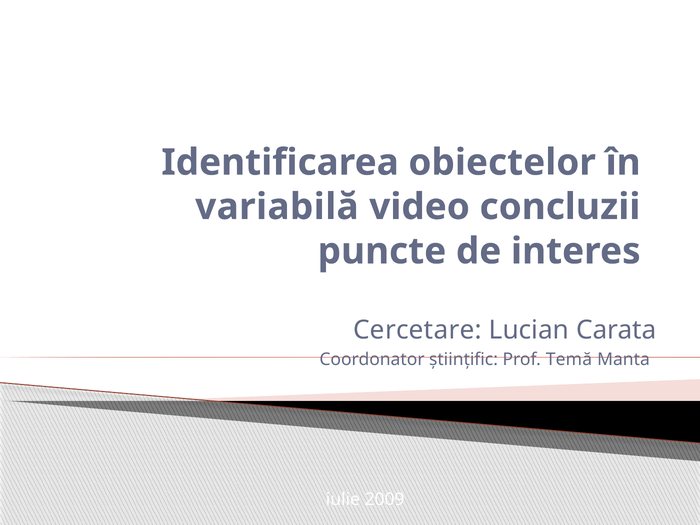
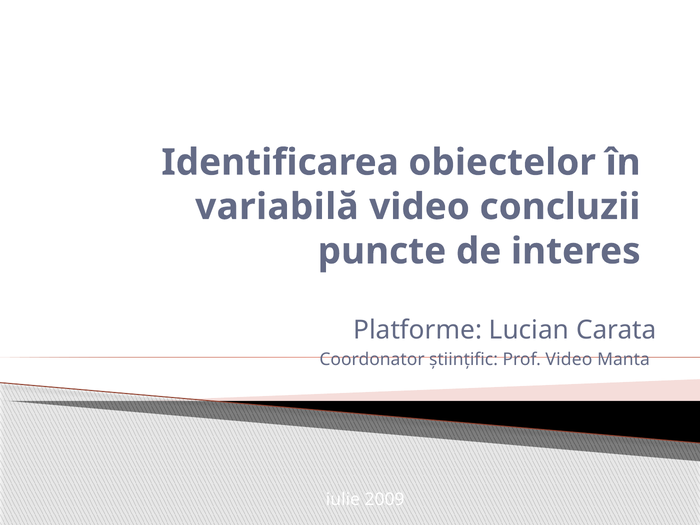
Cercetare: Cercetare -> Platforme (418, 330)
Prof Temă: Temă -> Video (569, 359)
